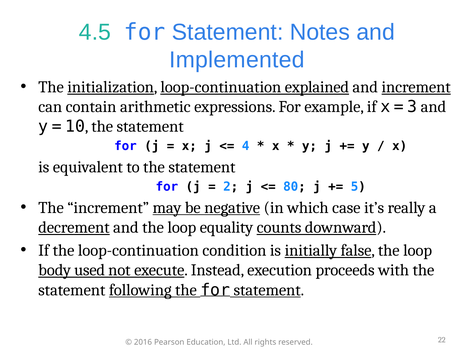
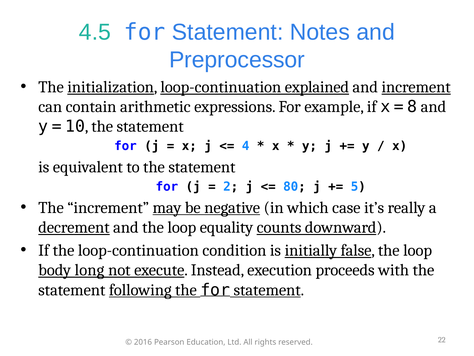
Implemented: Implemented -> Preprocessor (237, 60)
3: 3 -> 8 (412, 107)
used: used -> long (89, 270)
